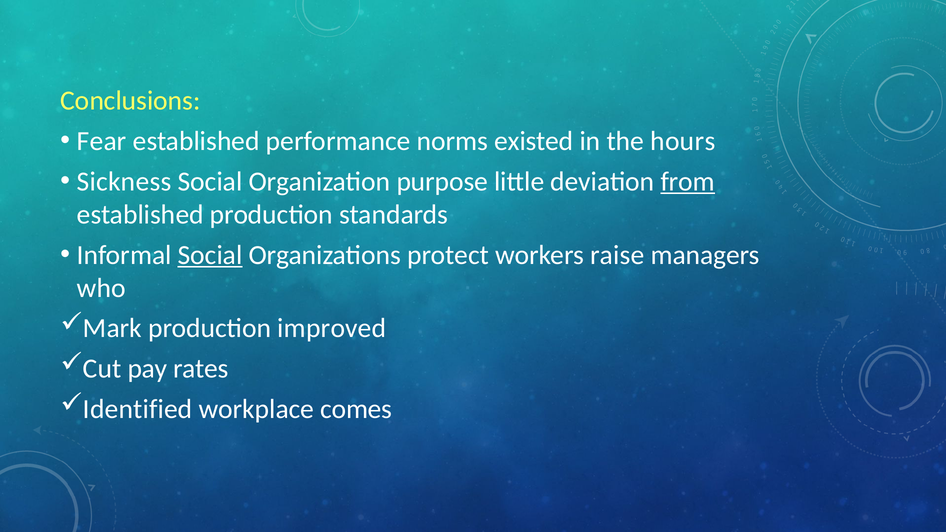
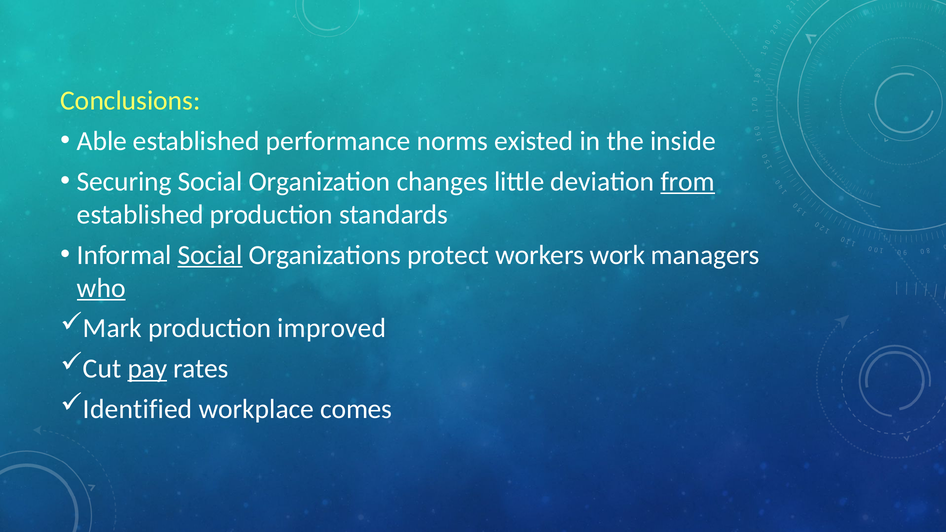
Fear: Fear -> Able (102, 141)
hours: hours -> inside (683, 141)
Sickness: Sickness -> Securing (124, 181)
purpose: purpose -> changes (442, 181)
raise: raise -> work (617, 255)
who underline: none -> present (101, 288)
pay underline: none -> present (147, 369)
